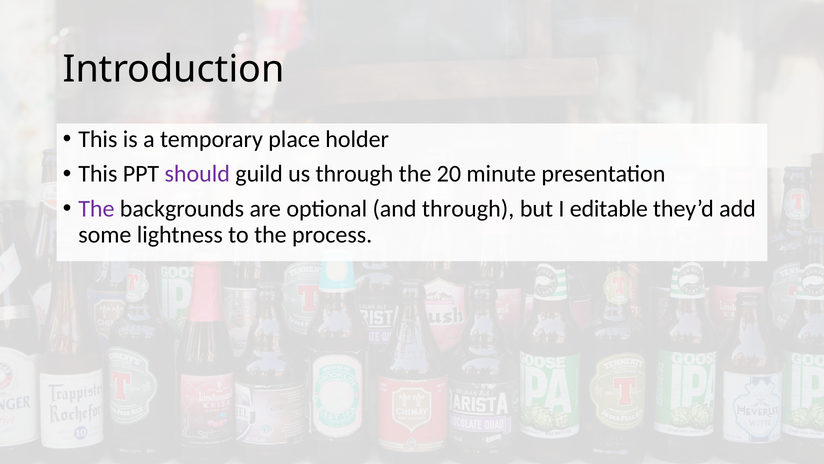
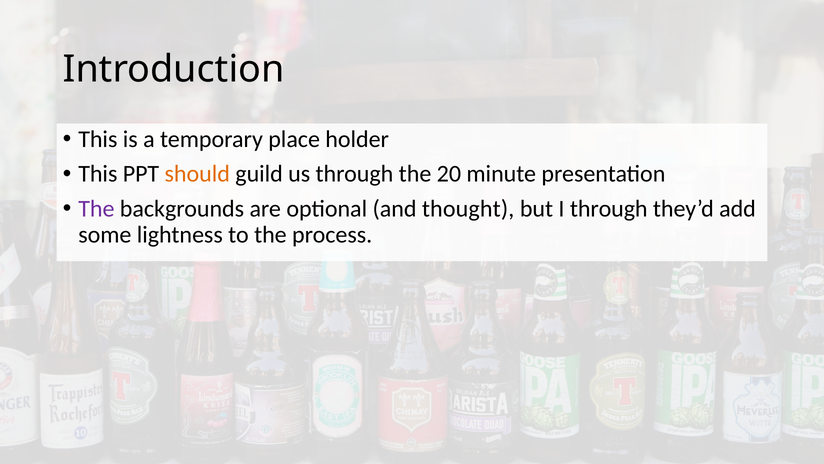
should colour: purple -> orange (197, 174)
and through: through -> thought (468, 208)
I editable: editable -> through (609, 208)
